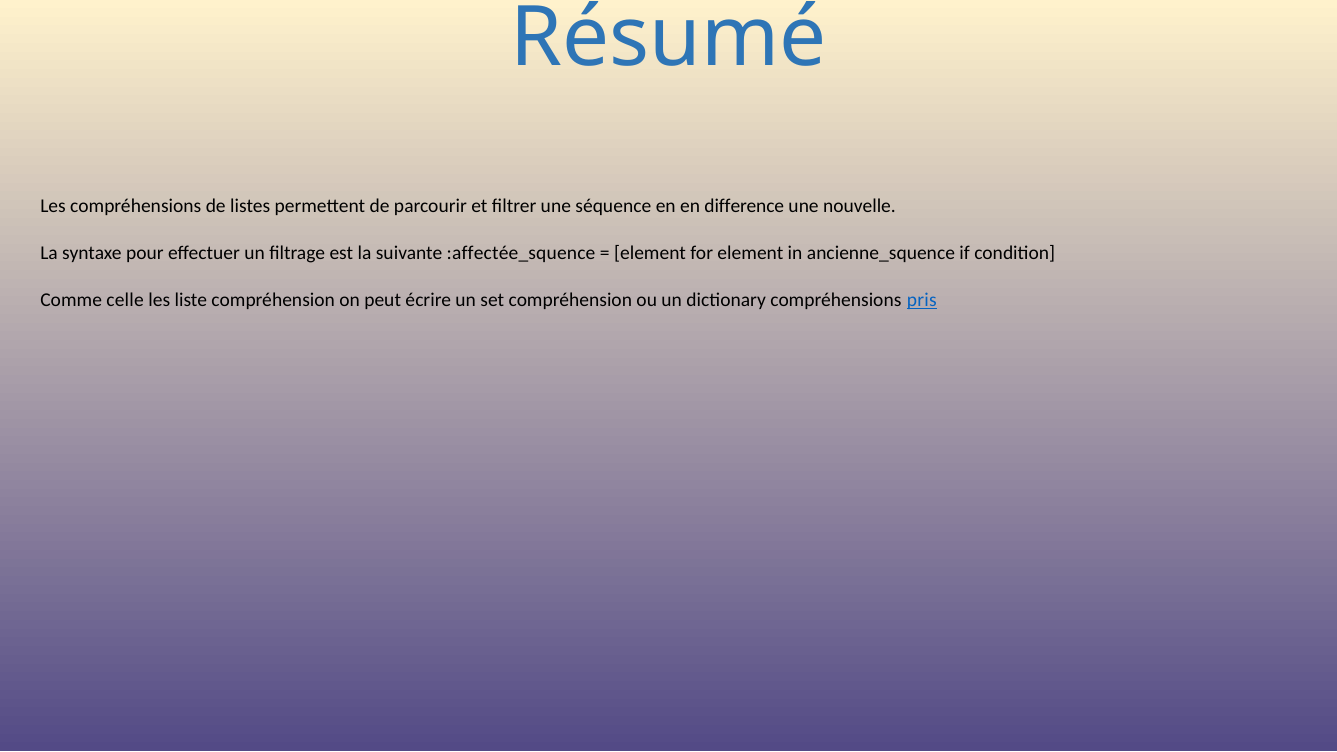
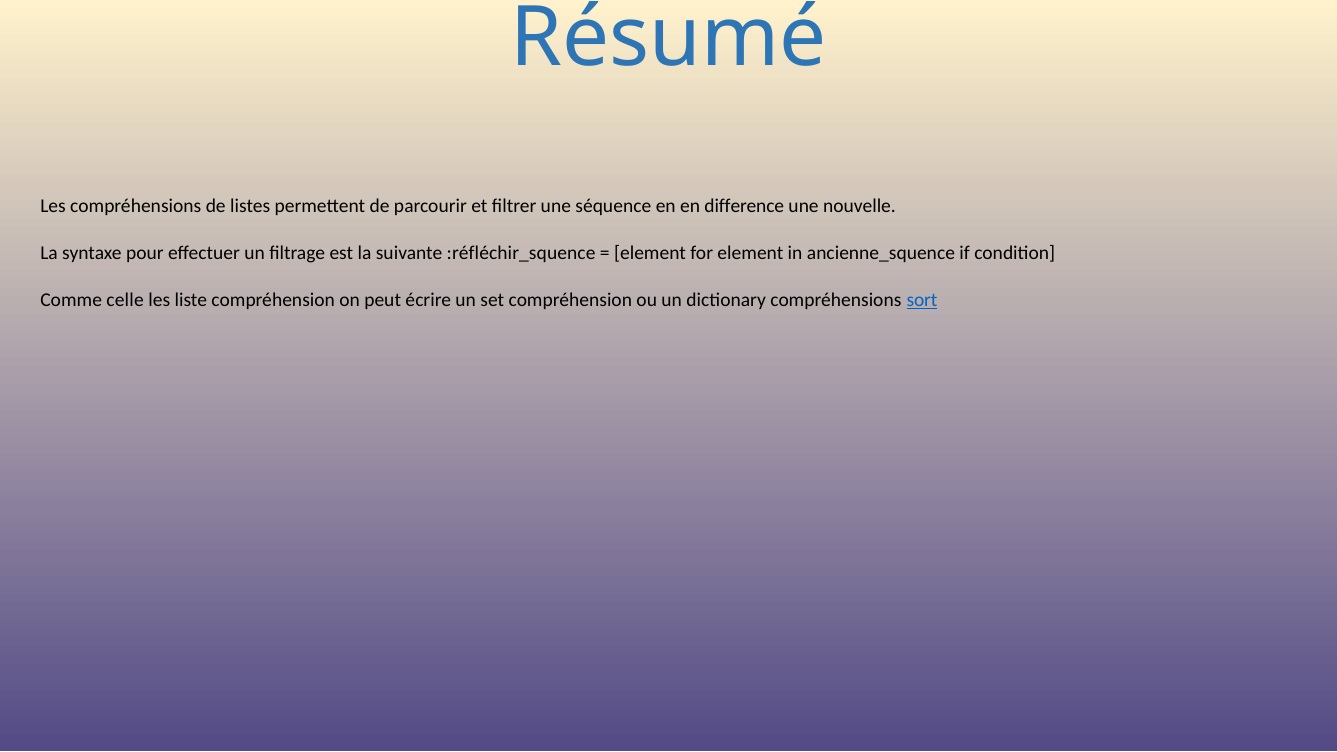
:affectée_squence: :affectée_squence -> :réfléchir_squence (521, 253)
pris: pris -> sort (922, 300)
